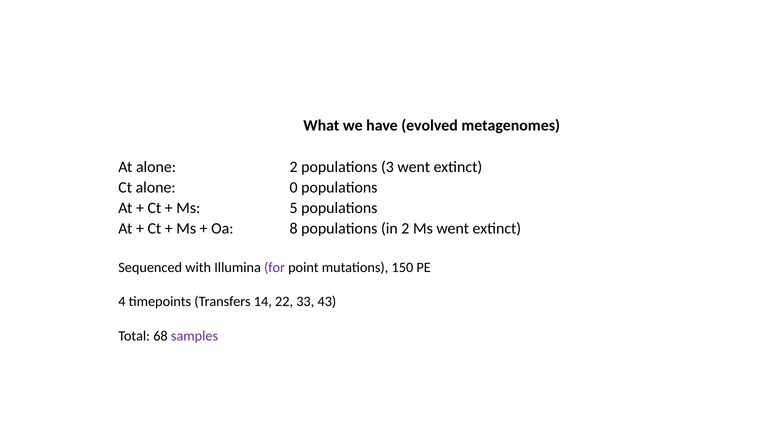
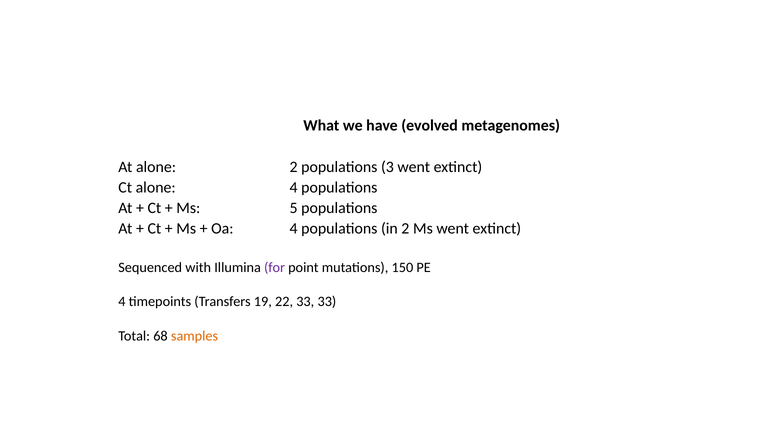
alone 0: 0 -> 4 (294, 188)
Oa 8: 8 -> 4 (294, 229)
14: 14 -> 19 (263, 302)
33 43: 43 -> 33 (327, 302)
samples colour: purple -> orange (195, 336)
